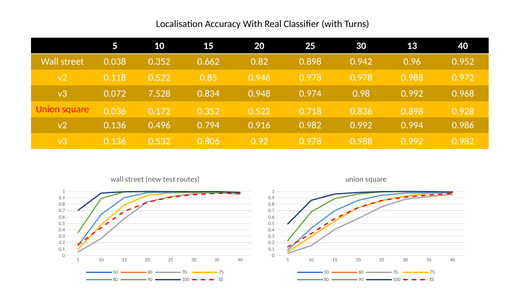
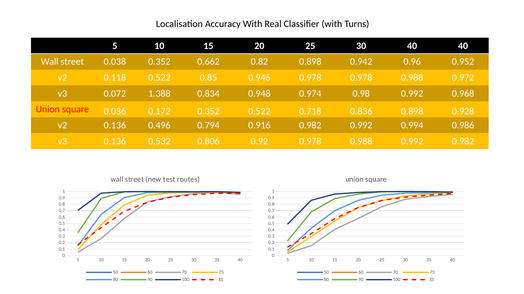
30 13: 13 -> 40 (412, 46)
7.528: 7.528 -> 1.388 (159, 94)
